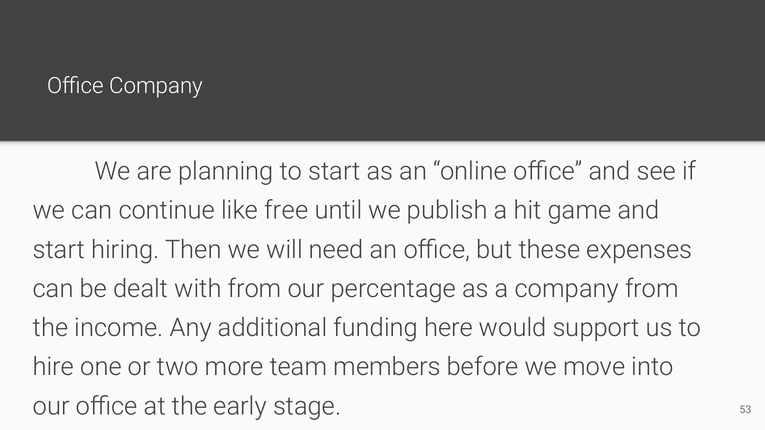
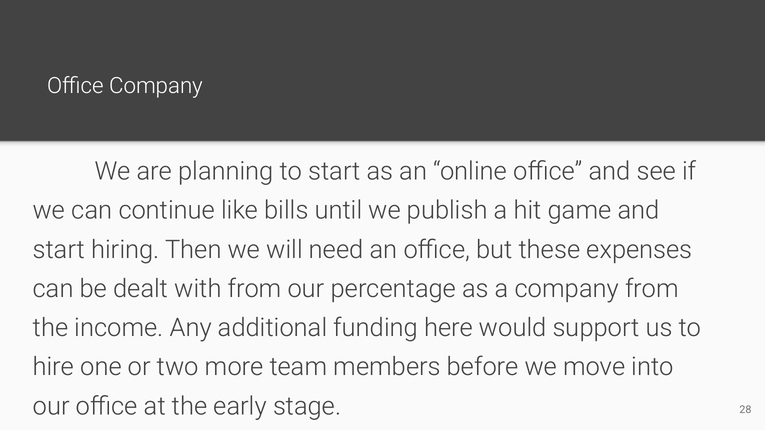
free: free -> bills (286, 211)
53: 53 -> 28 (745, 410)
